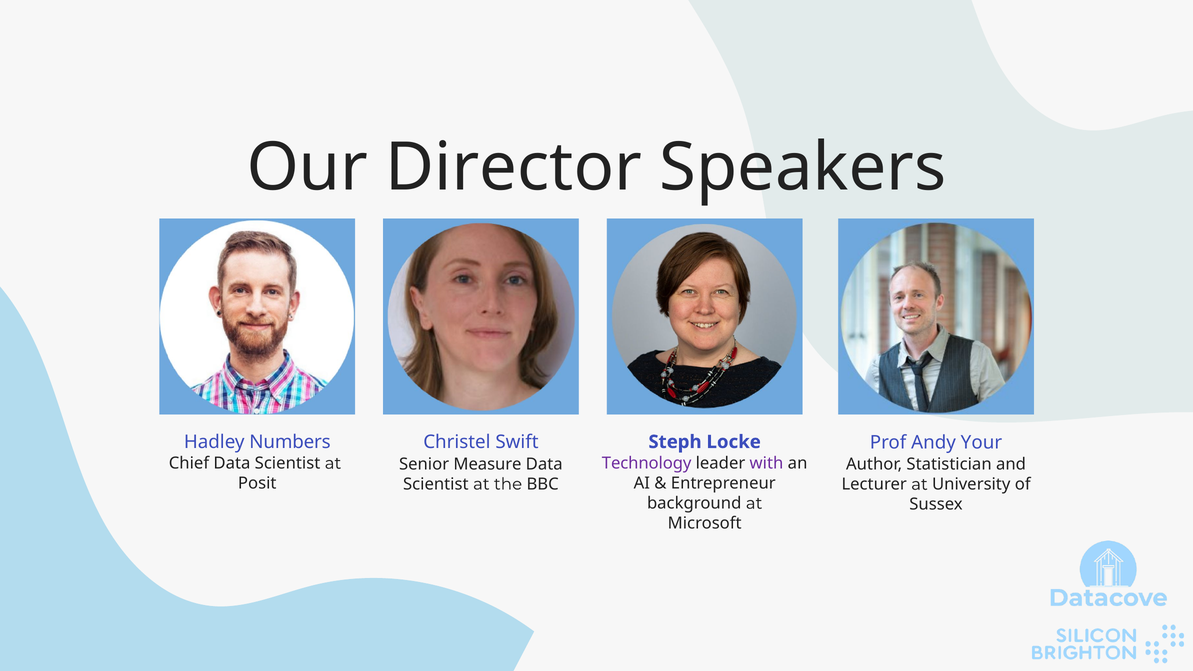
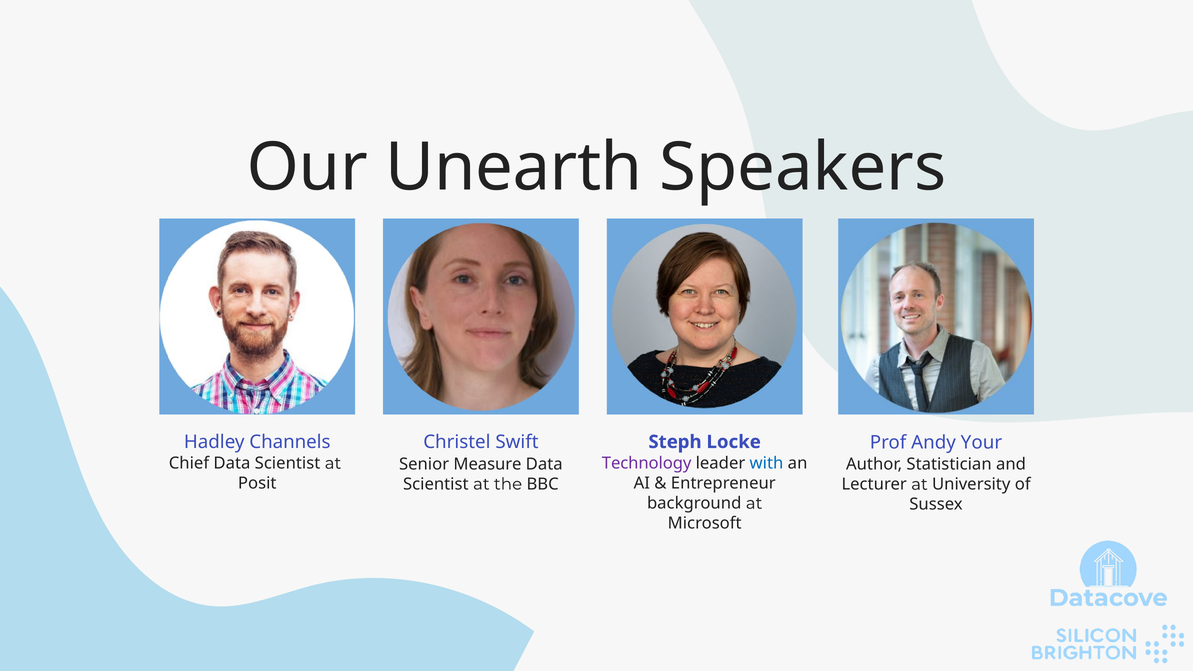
Director: Director -> Unearth (514, 168)
Numbers: Numbers -> Channels (290, 442)
with colour: purple -> blue (766, 463)
